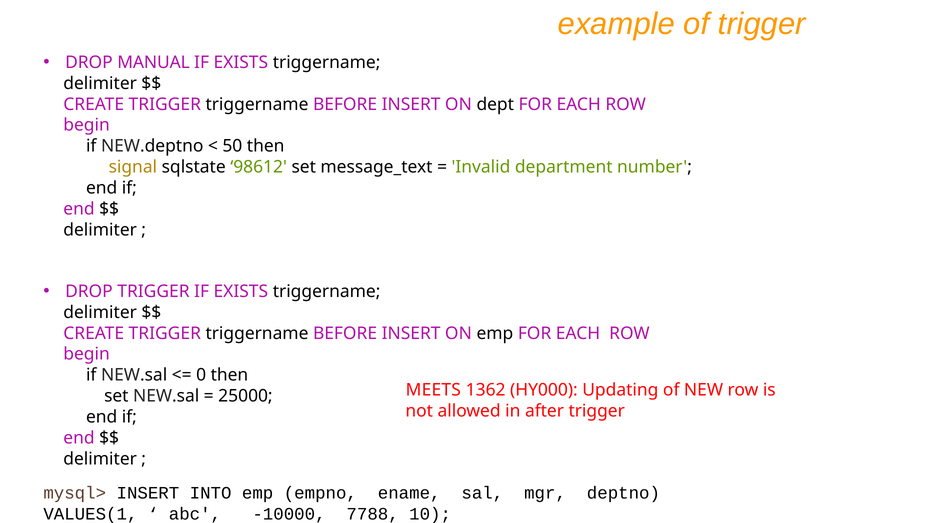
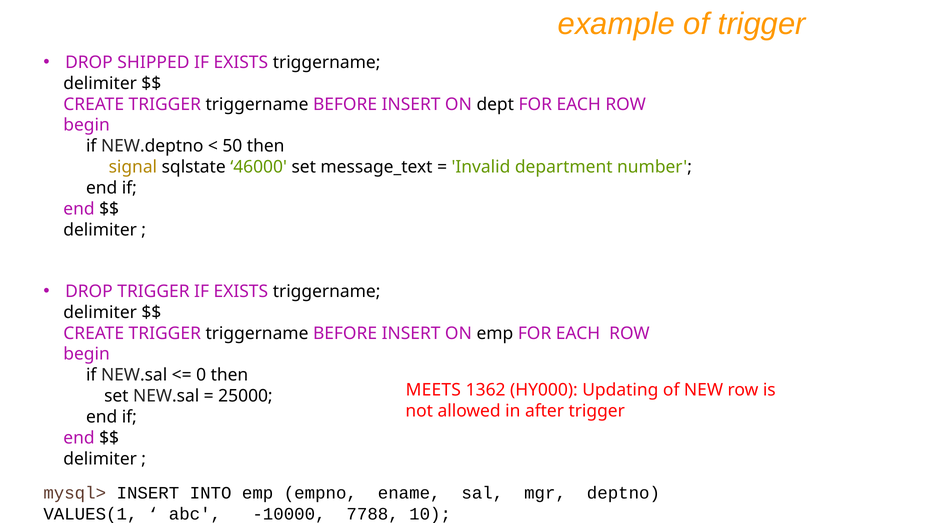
MANUAL: MANUAL -> SHIPPED (153, 62)
98612: 98612 -> 46000 (259, 167)
